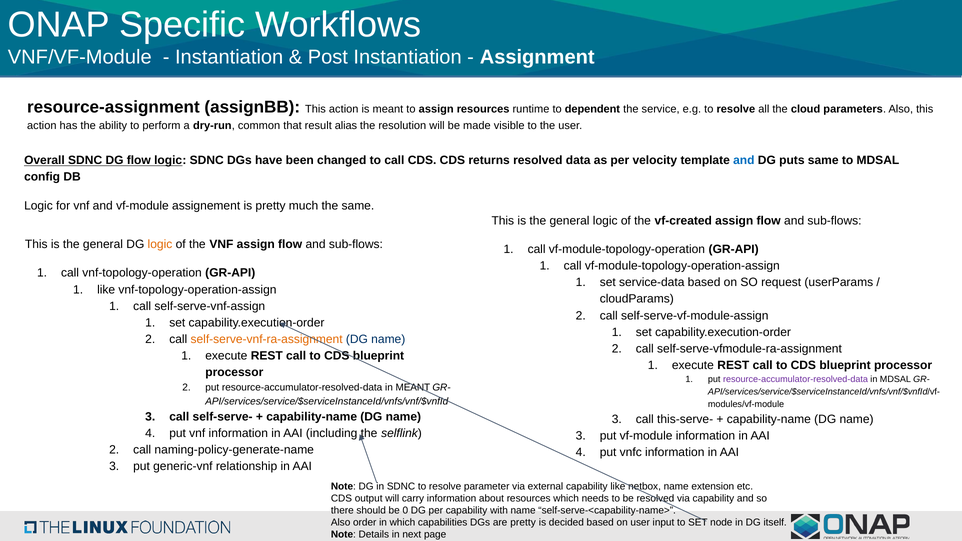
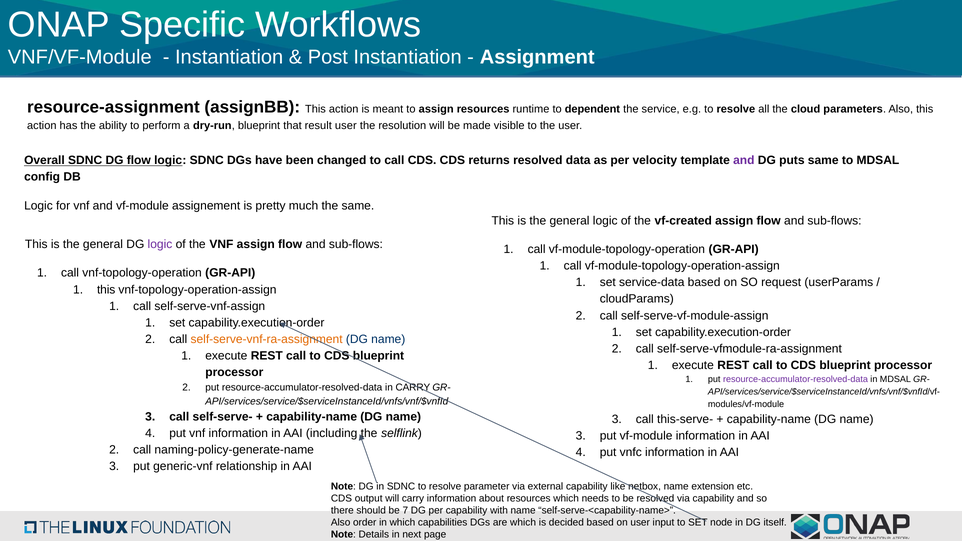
dry-run common: common -> blueprint (259, 126)
result alias: alias -> user (346, 126)
and colour: blue -> purple (744, 160)
logic colour: orange -> purple (160, 244)
1 like: like -> this (106, 290)
in MEANT: MEANT -> CARRY (413, 387)
0: 0 -> 7 (405, 511)
are pretty: pretty -> which (523, 523)
